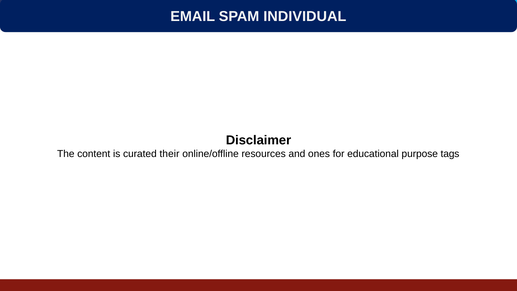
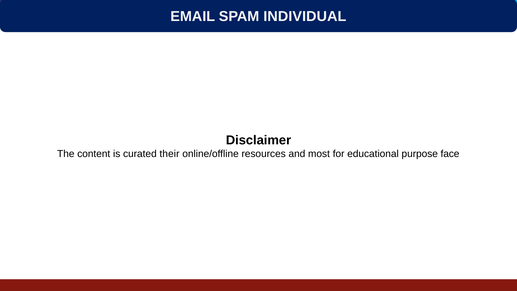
ones: ones -> most (319, 154)
purpose tags: tags -> face (450, 154)
